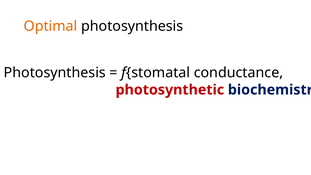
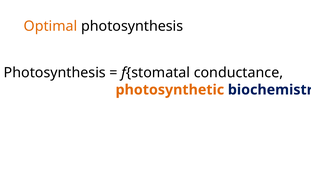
photosynthetic colour: red -> orange (170, 90)
